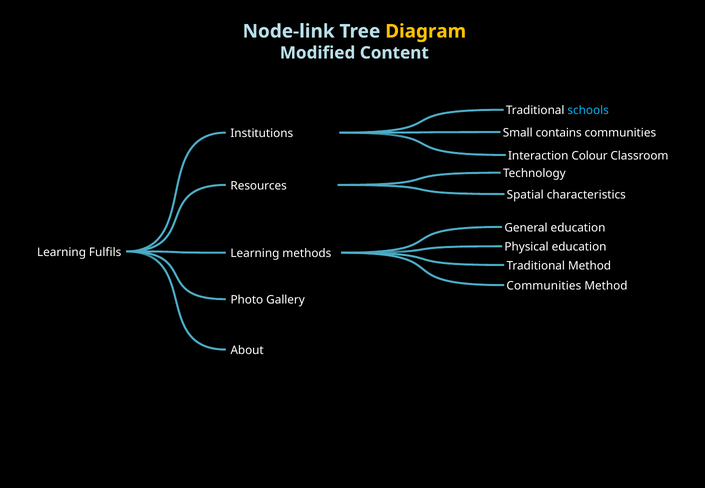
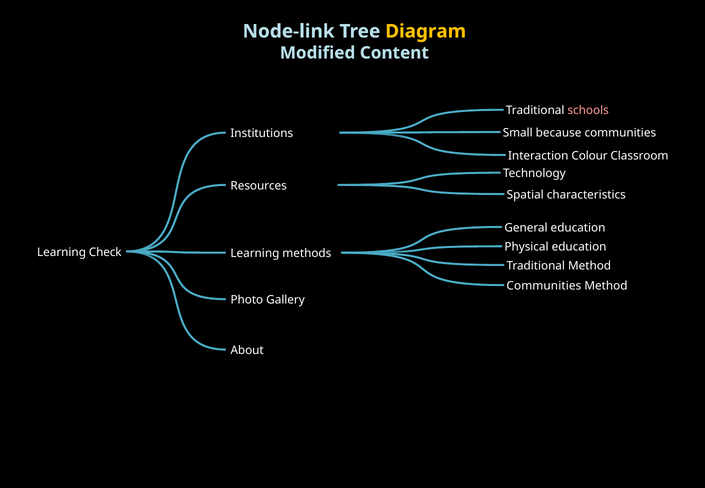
schools colour: light blue -> pink (588, 111)
contains: contains -> because (559, 133)
Fulfils: Fulfils -> Check (105, 252)
